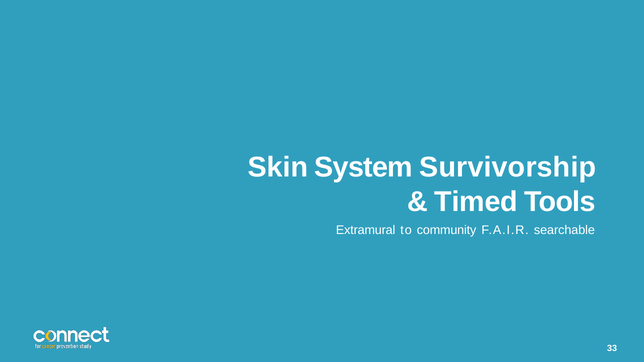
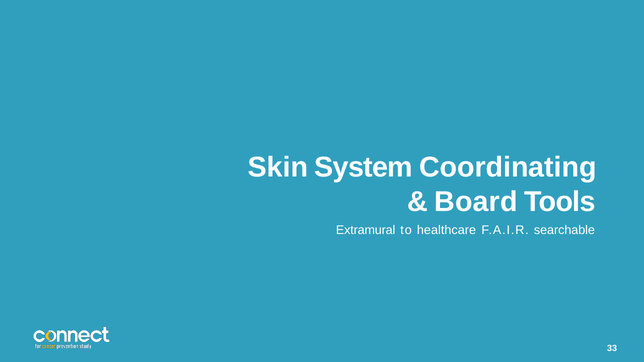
Survivorship: Survivorship -> Coordinating (508, 167)
Timed: Timed -> Board (476, 202)
community: community -> healthcare (446, 230)
